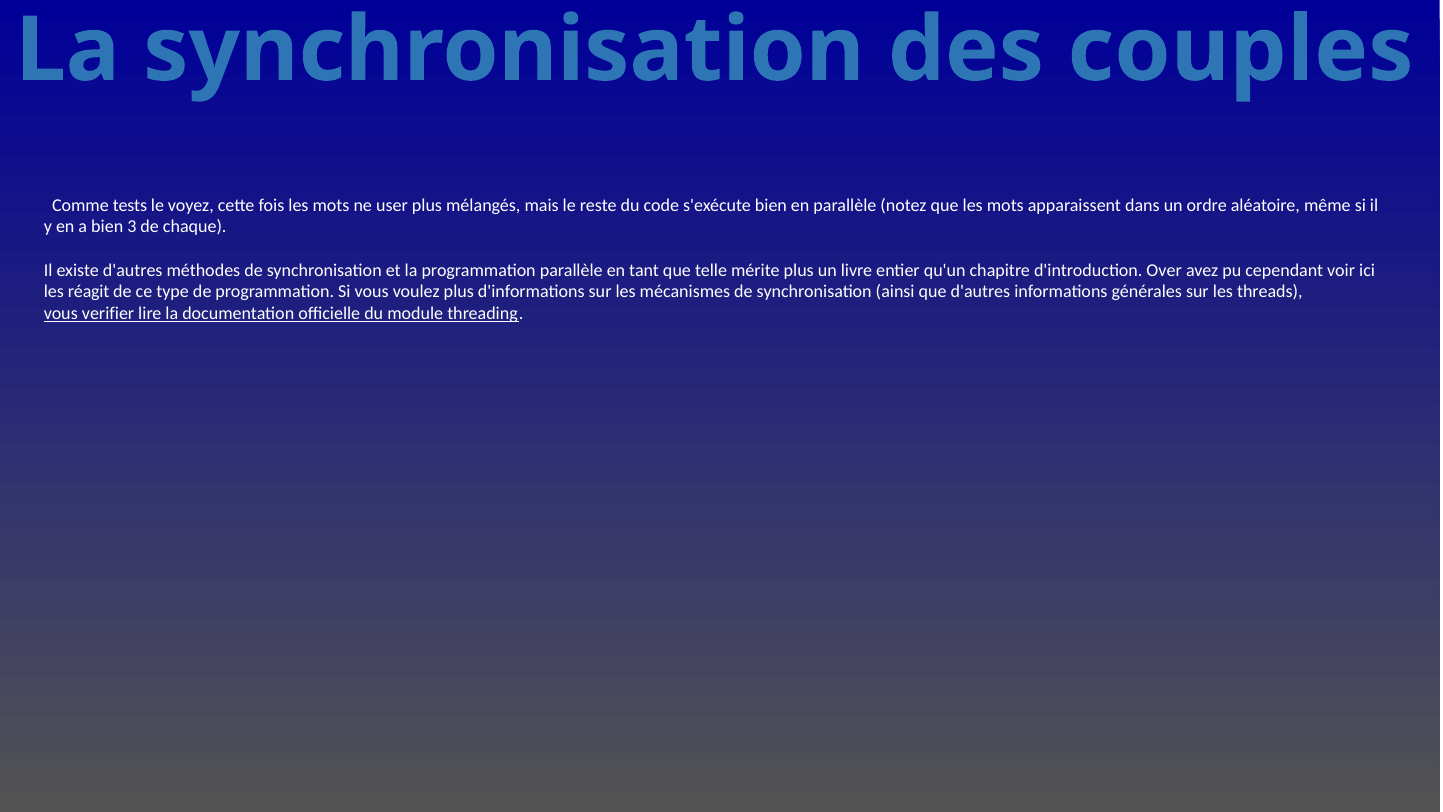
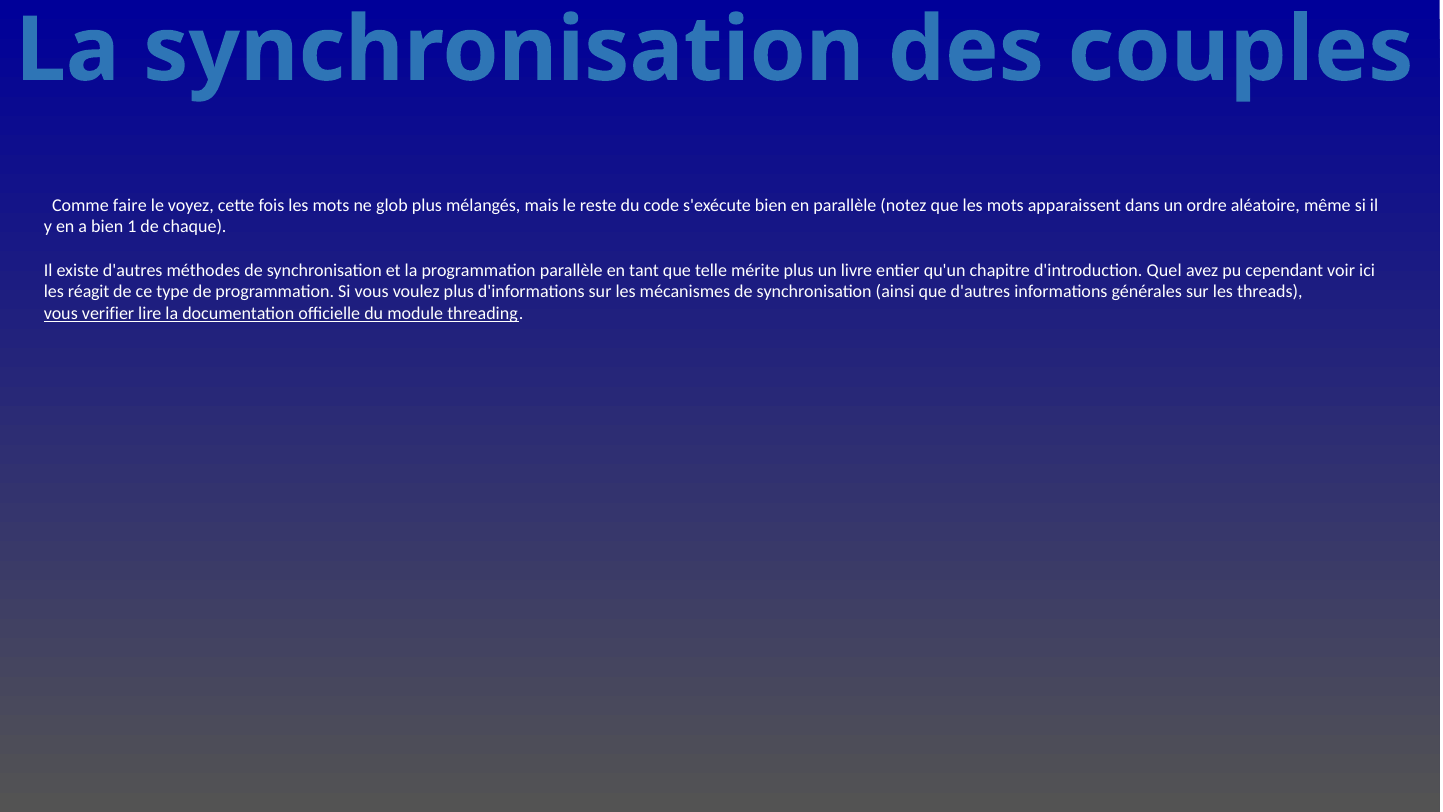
tests: tests -> faire (130, 205)
user: user -> glob (392, 205)
3: 3 -> 1 (132, 227)
Over: Over -> Quel (1164, 270)
